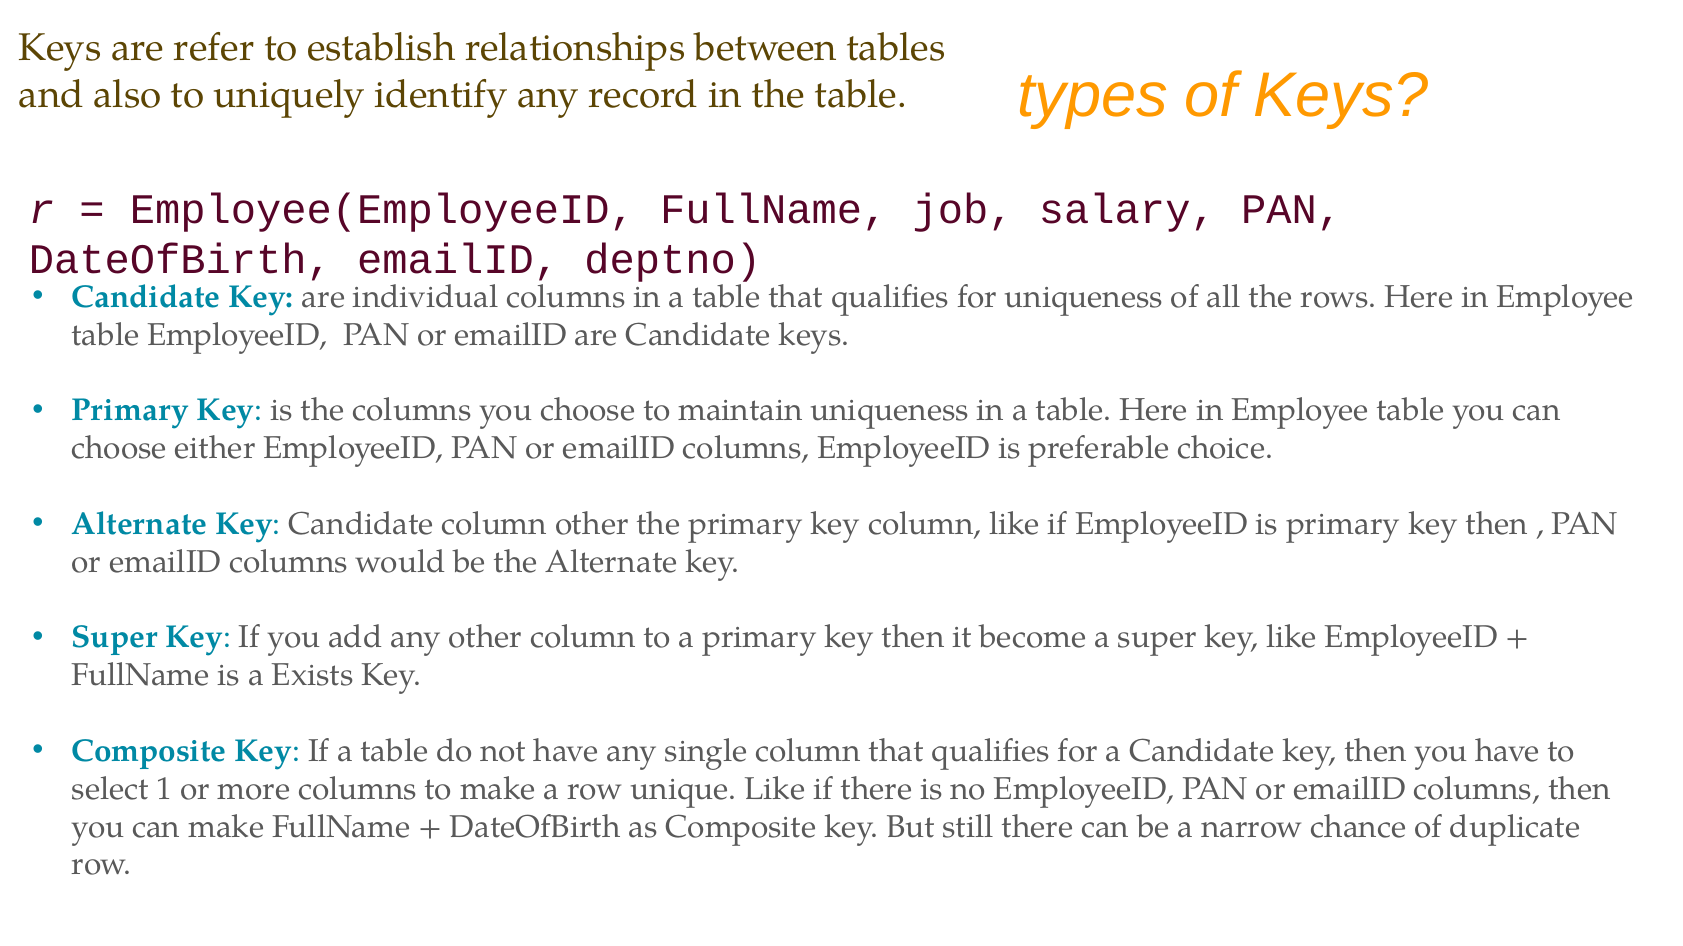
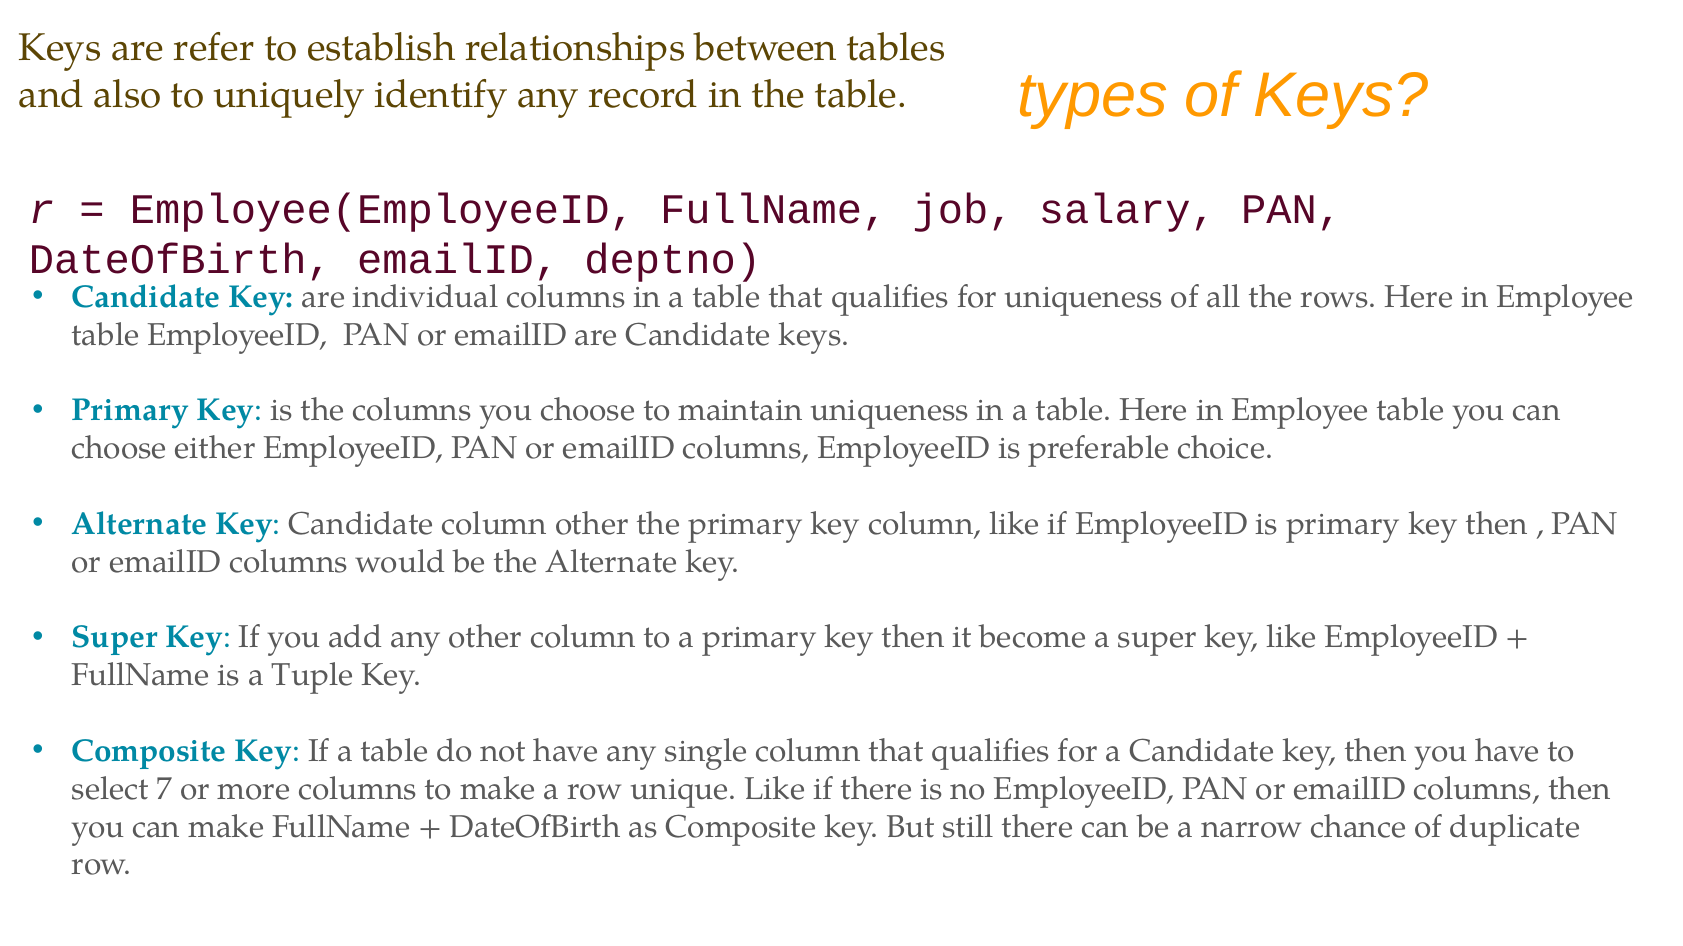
Exists: Exists -> Tuple (313, 676)
1: 1 -> 7 (164, 789)
